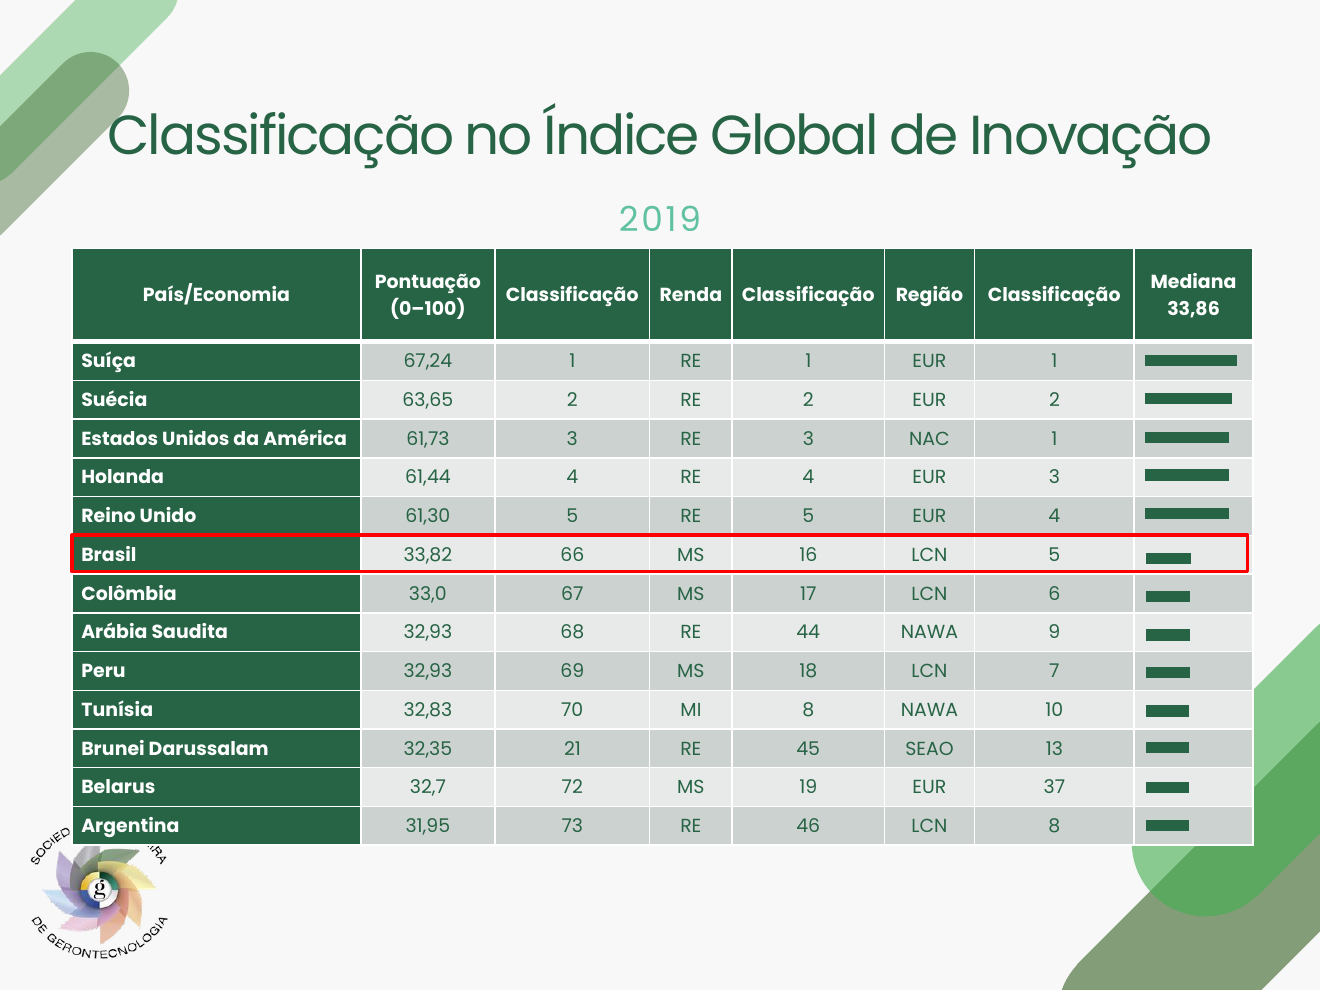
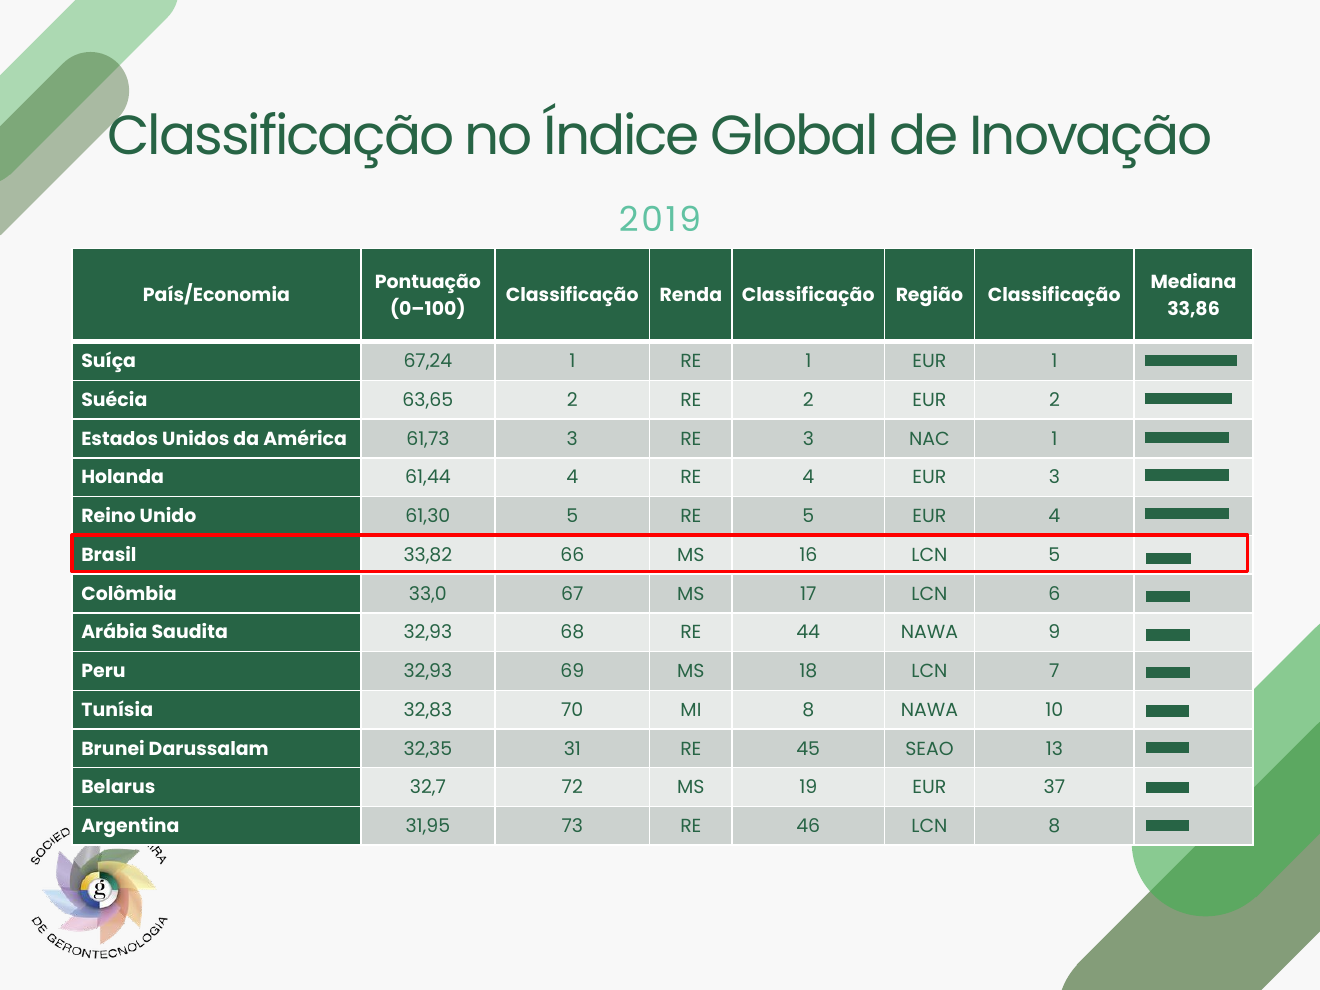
21: 21 -> 31 (572, 749)
